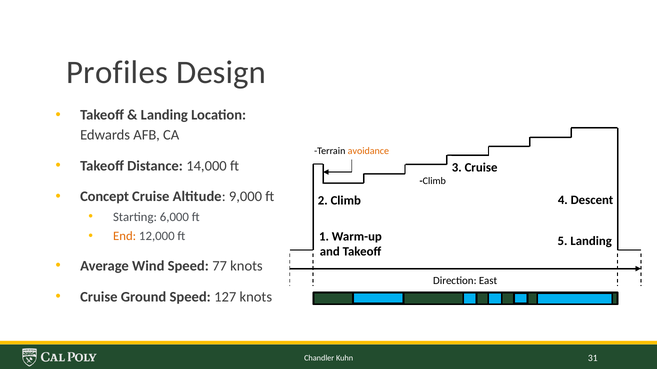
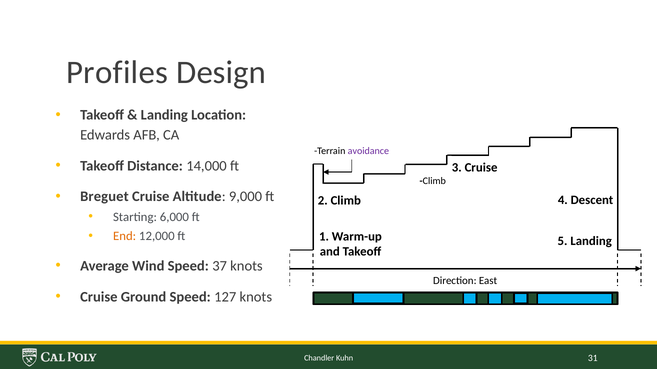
avoidance colour: orange -> purple (368, 151)
Concept: Concept -> Breguet (104, 197)
77: 77 -> 37 (220, 266)
